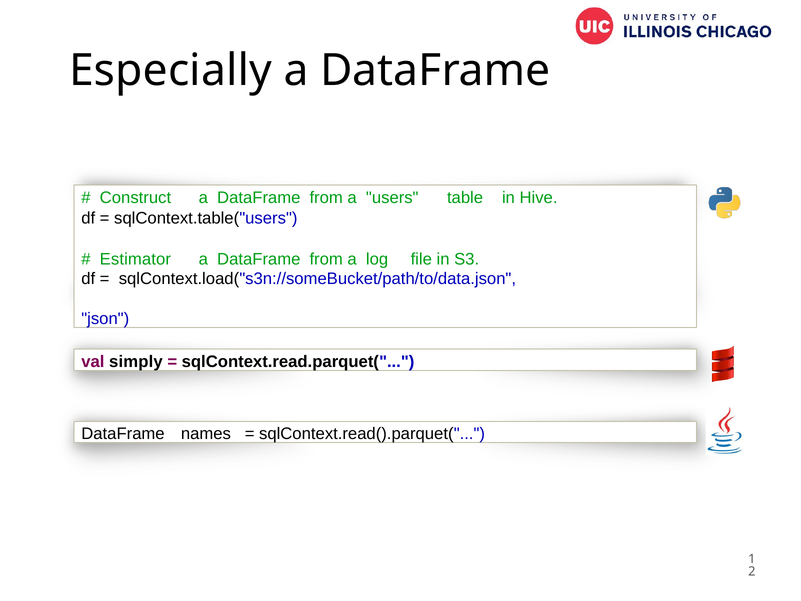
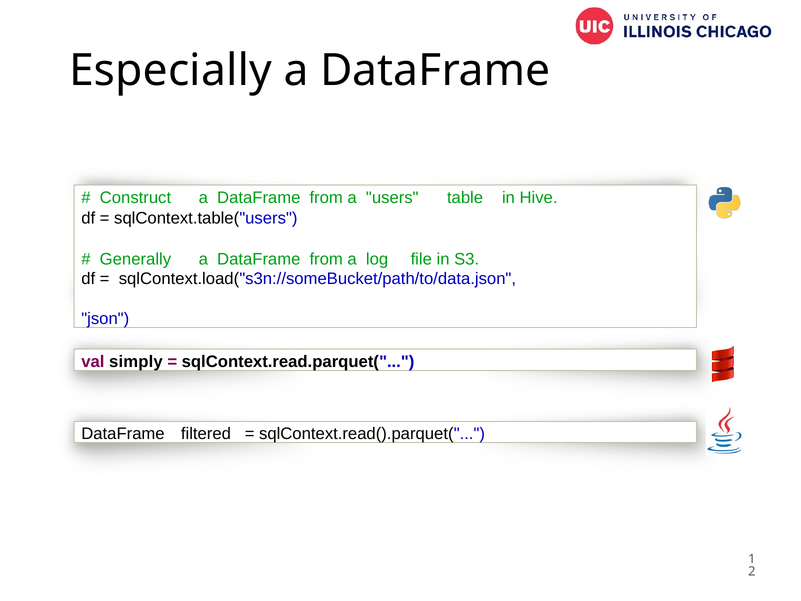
Estimator: Estimator -> Generally (135, 259)
names: names -> filtered (206, 434)
